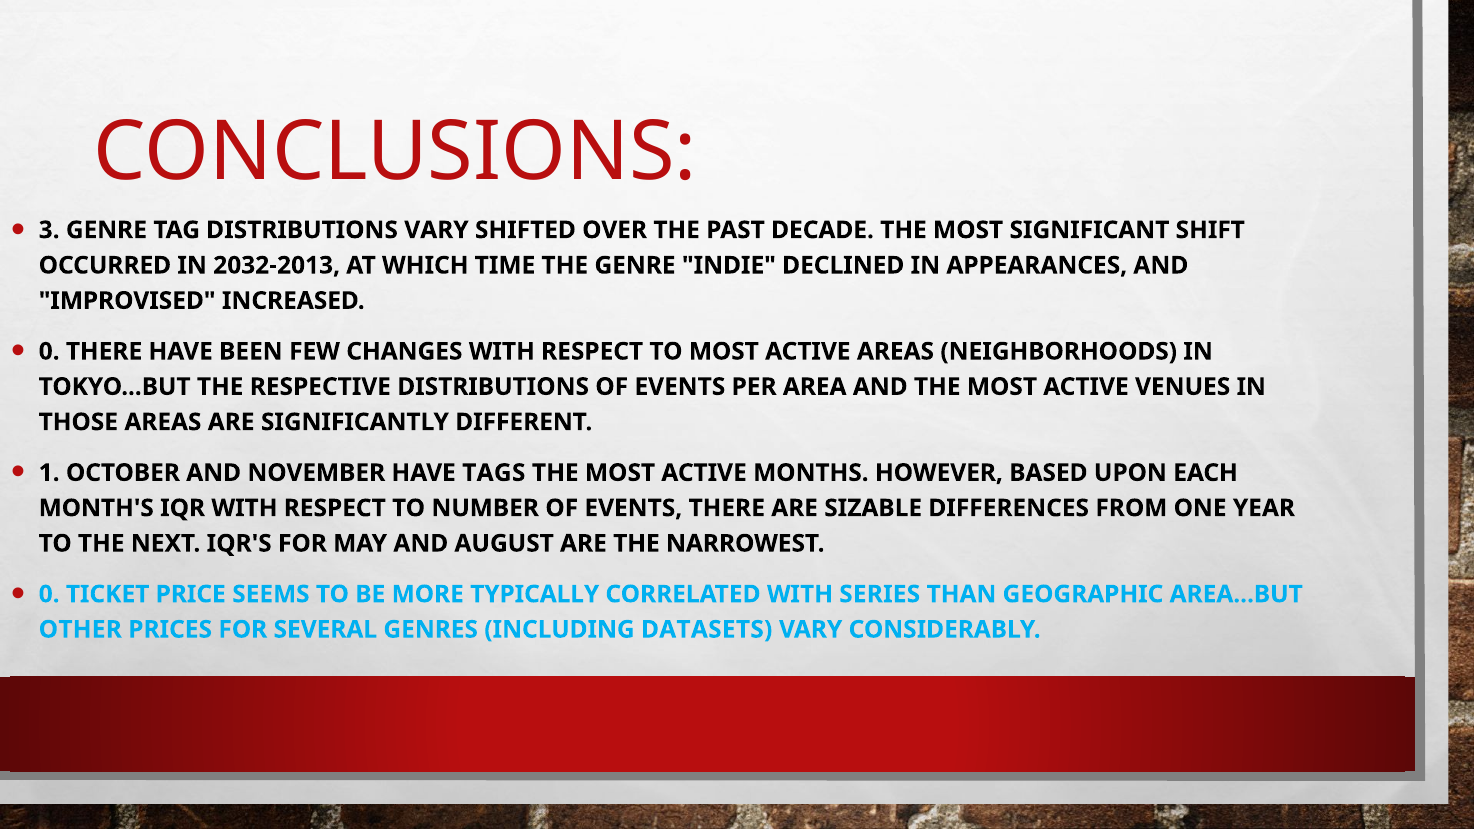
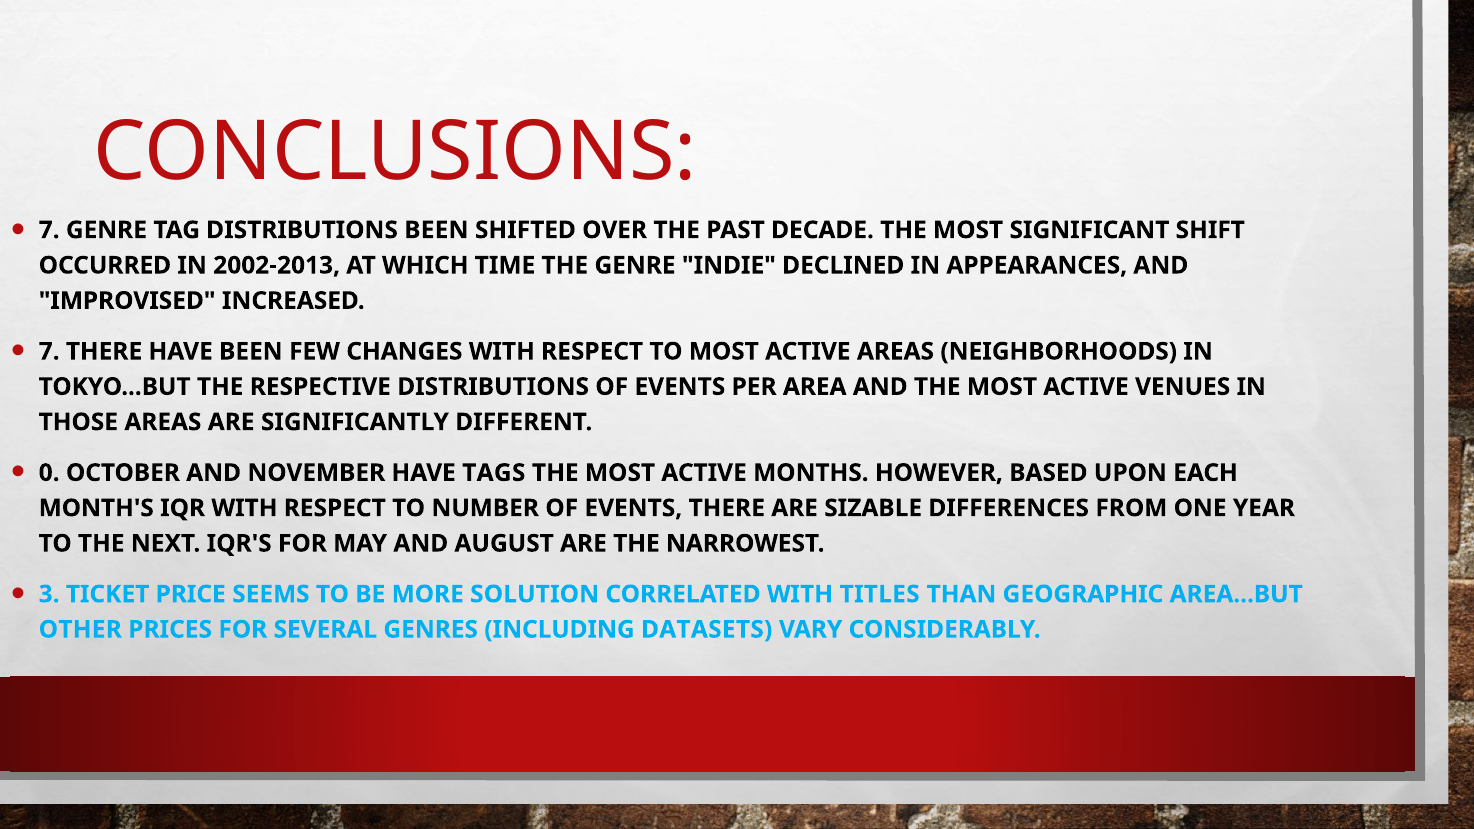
3: 3 -> 7 (49, 230)
DISTRIBUTIONS VARY: VARY -> BEEN (436, 230)
2032-2013: 2032-2013 -> 2002-2013 (277, 265)
0: 0 -> 7 (49, 351)
1: 1 -> 0 (49, 473)
0: 0 -> 3 (49, 594)
TYPICALLY: TYPICALLY -> SOLUTION (535, 594)
SERIES: SERIES -> TITLES (880, 594)
